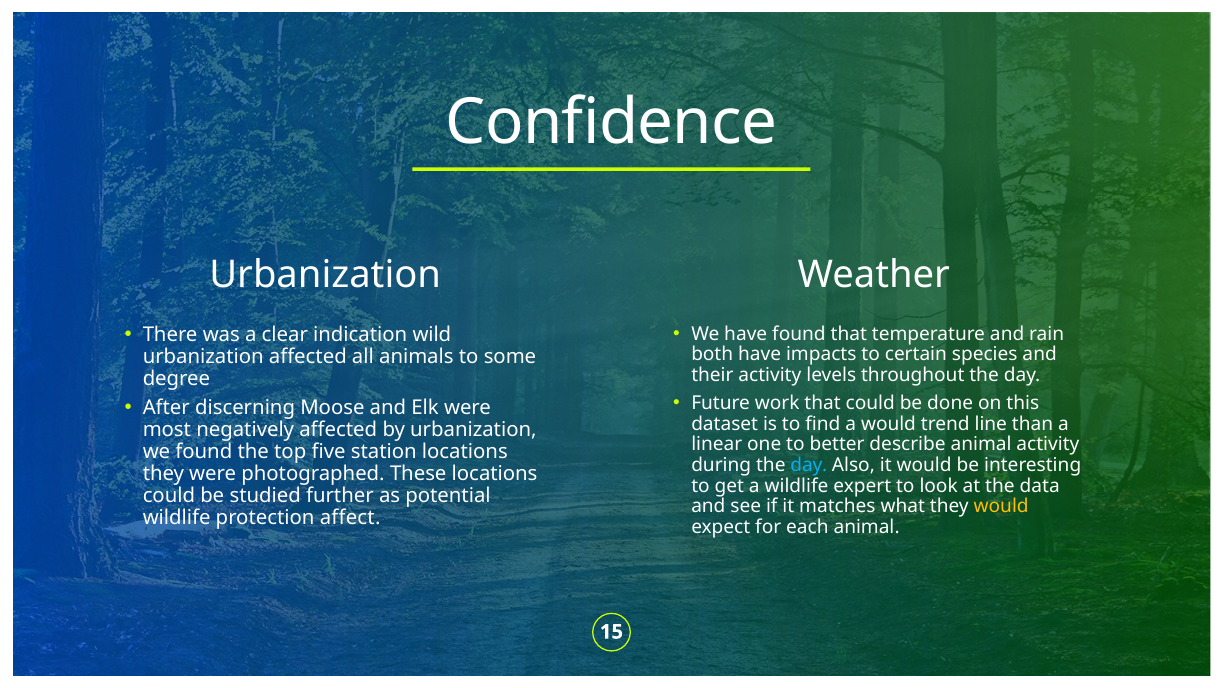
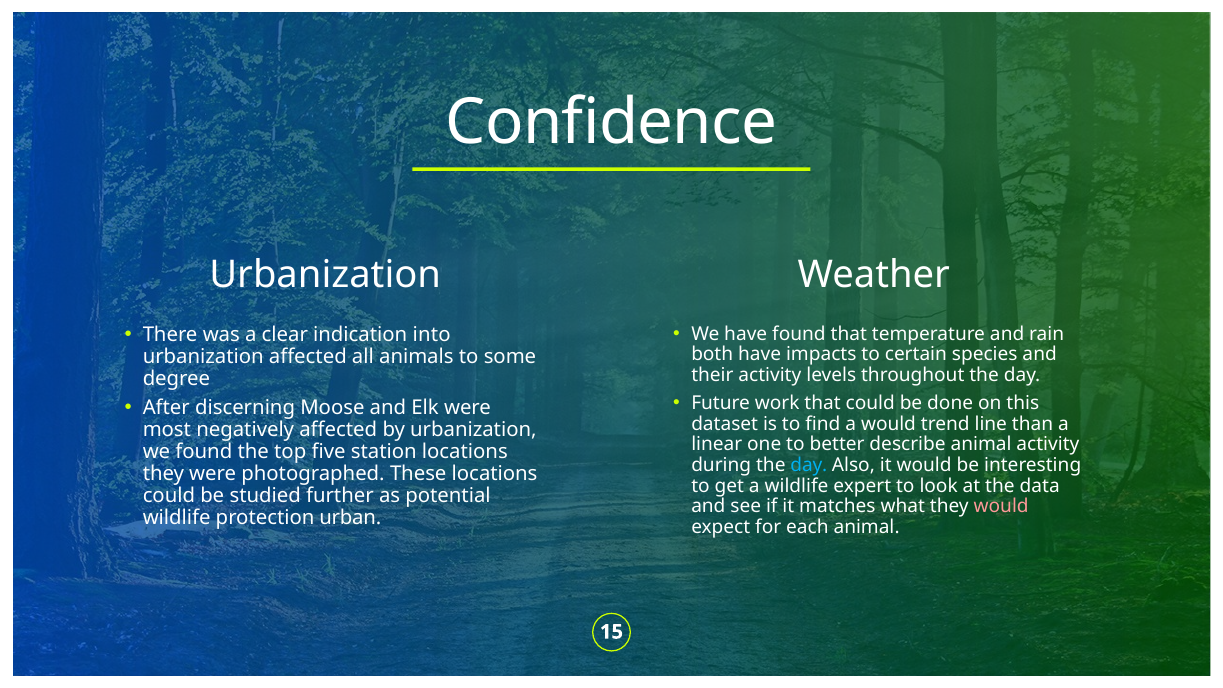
wild: wild -> into (432, 334)
would colour: yellow -> pink (1001, 507)
affect: affect -> urban (350, 518)
